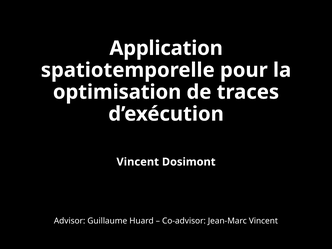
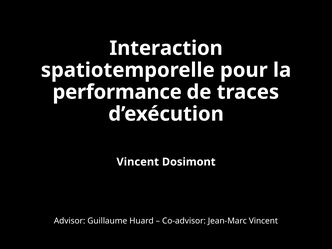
Application: Application -> Interaction (166, 48)
optimisation: optimisation -> performance (117, 92)
